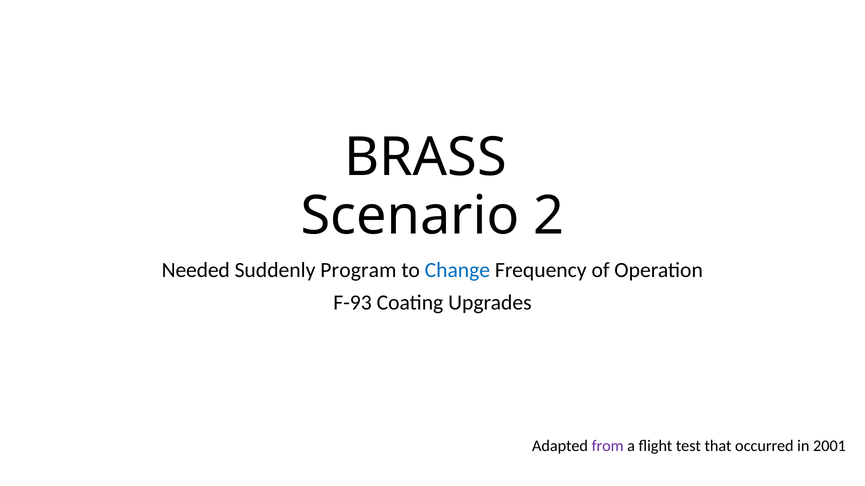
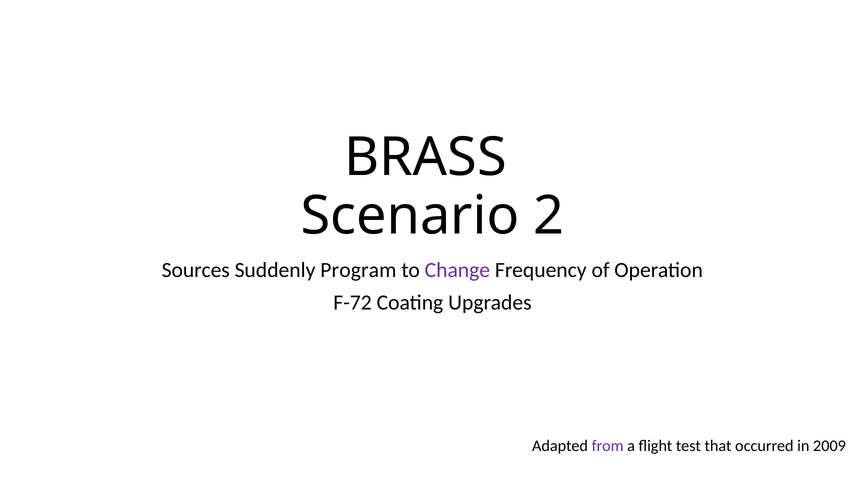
Needed: Needed -> Sources (196, 270)
Change colour: blue -> purple (457, 270)
F-93: F-93 -> F-72 (353, 303)
2001: 2001 -> 2009 (830, 447)
